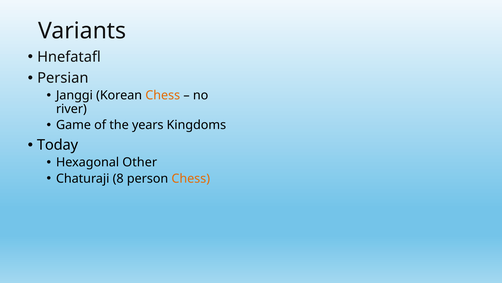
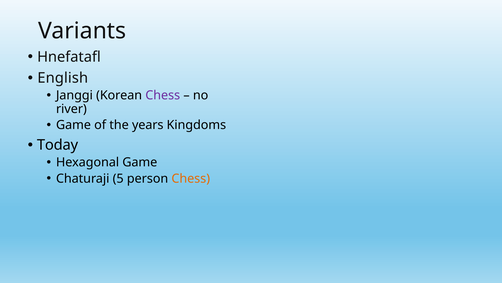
Persian: Persian -> English (63, 78)
Chess colour: orange -> purple (163, 95)
Hexagonal Other: Other -> Game (140, 162)
8: 8 -> 5 (118, 178)
